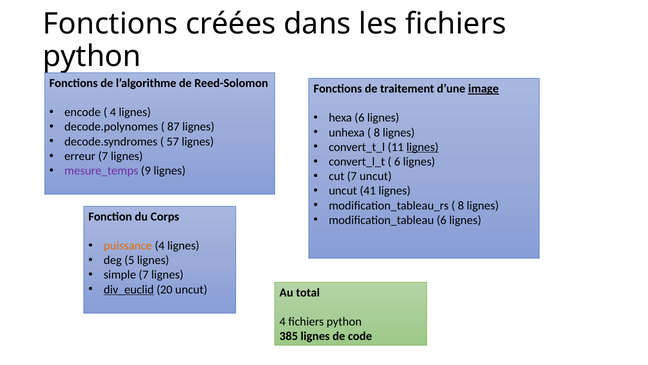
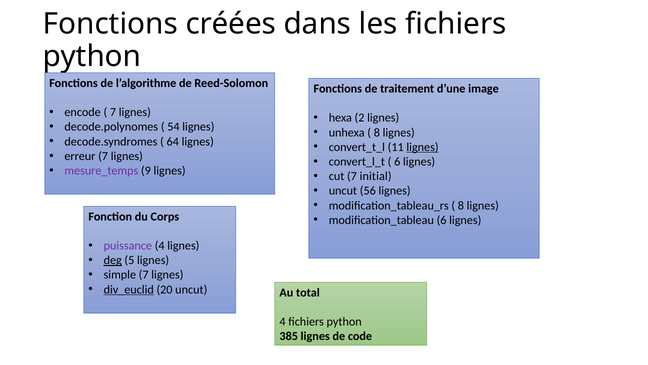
image underline: present -> none (484, 89)
4: 4 -> 7 (113, 112)
hexa 6: 6 -> 2 (360, 118)
87: 87 -> 54 (173, 127)
57: 57 -> 64 (173, 141)
7 uncut: uncut -> initial (376, 176)
41: 41 -> 56 (368, 191)
puissance colour: orange -> purple (128, 245)
deg underline: none -> present (113, 260)
